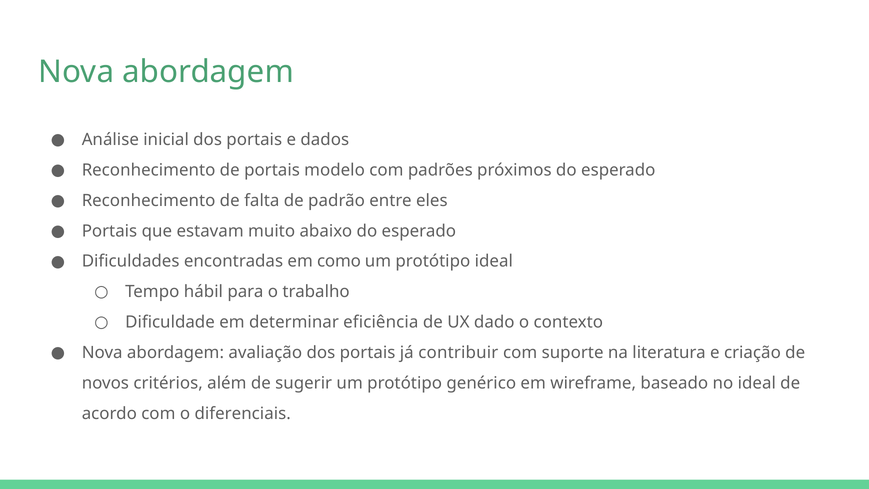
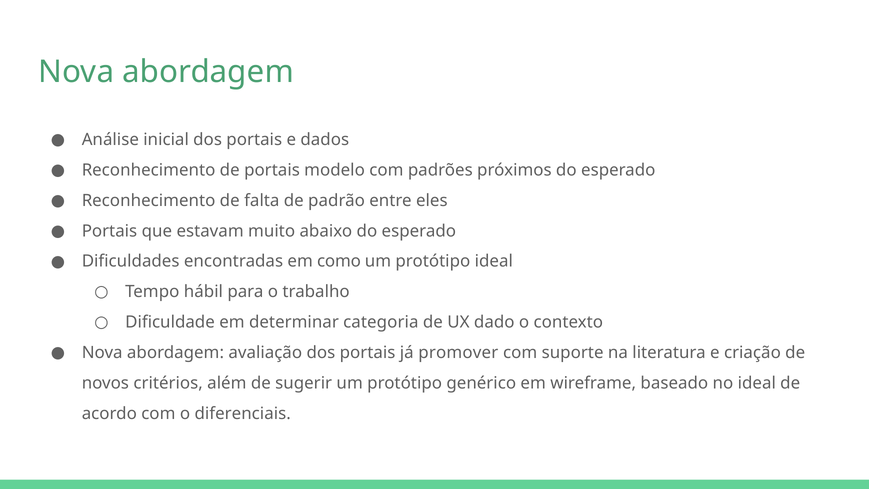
eficiência: eficiência -> categoria (381, 322)
contribuir: contribuir -> promover (458, 353)
